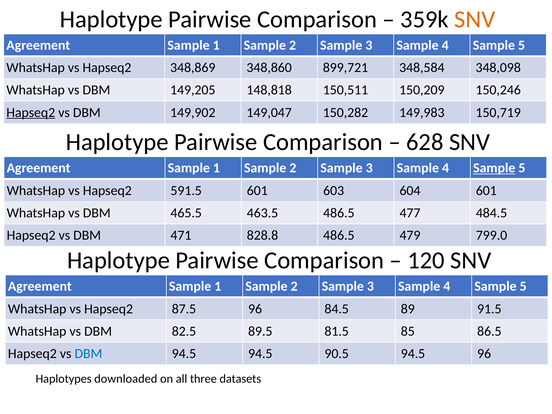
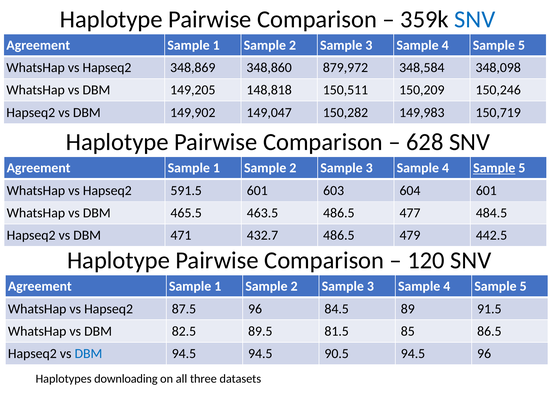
SNV colour: orange -> blue (475, 19)
899,721: 899,721 -> 879,972 (345, 68)
Hapseq2 underline: present -> none (31, 112)
828.8: 828.8 -> 432.7 (262, 235)
799.0: 799.0 -> 442.5 (492, 235)
downloaded: downloaded -> downloading (126, 379)
